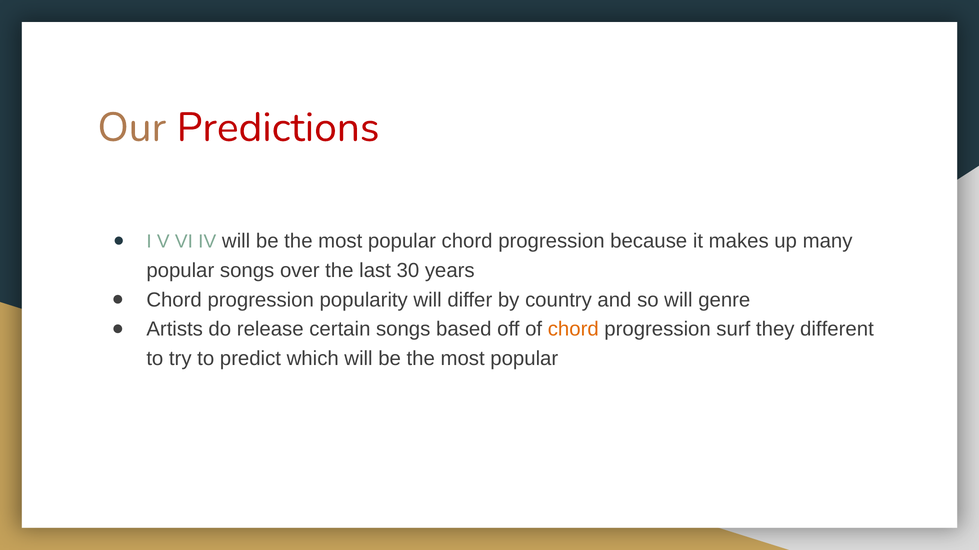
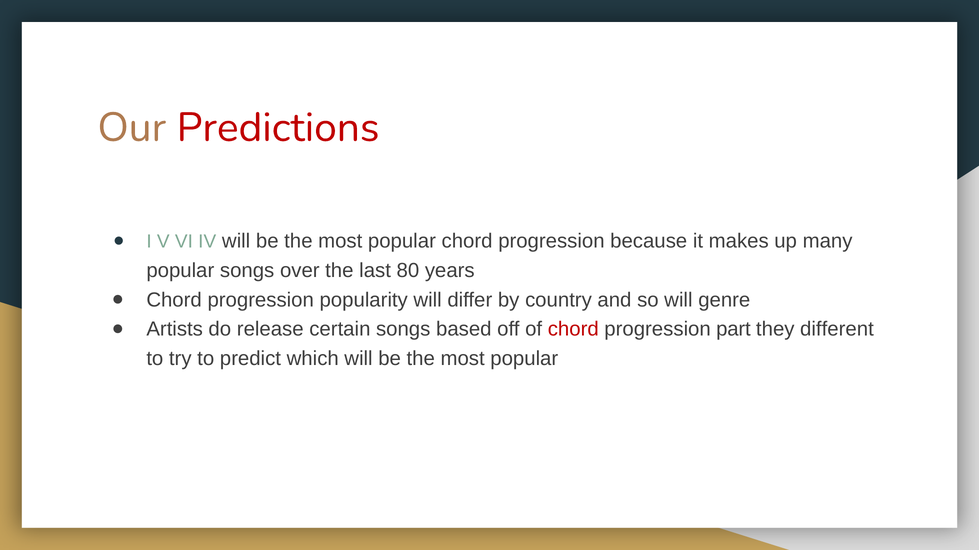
30: 30 -> 80 (408, 271)
chord colour: orange -> red (573, 330)
surf: surf -> part (733, 330)
